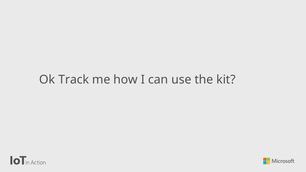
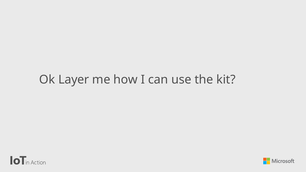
Track: Track -> Layer (74, 80)
